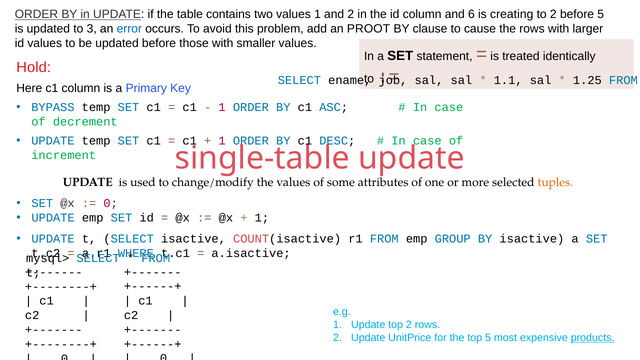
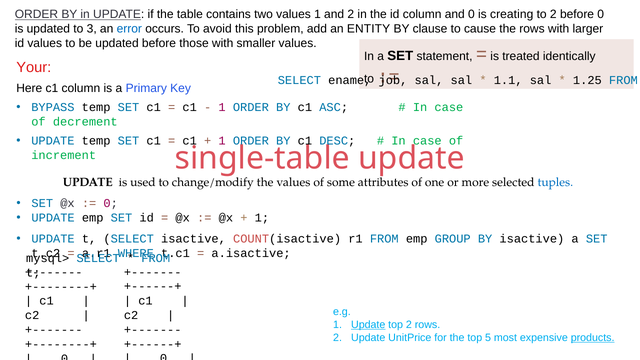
and 6: 6 -> 0 (471, 14)
before 5: 5 -> 0 (601, 14)
PROOT: PROOT -> ENTITY (369, 29)
Hold: Hold -> Your (34, 67)
tuples colour: orange -> blue (555, 182)
Update underline: none -> present (368, 325)
